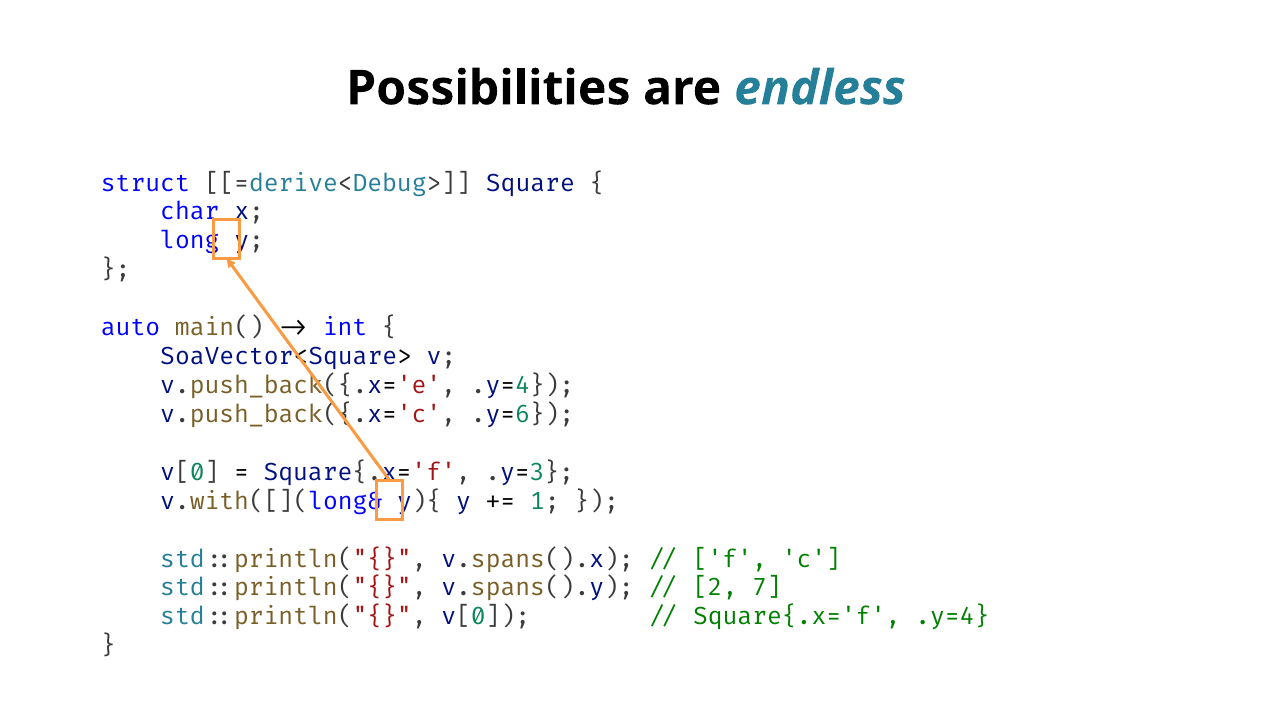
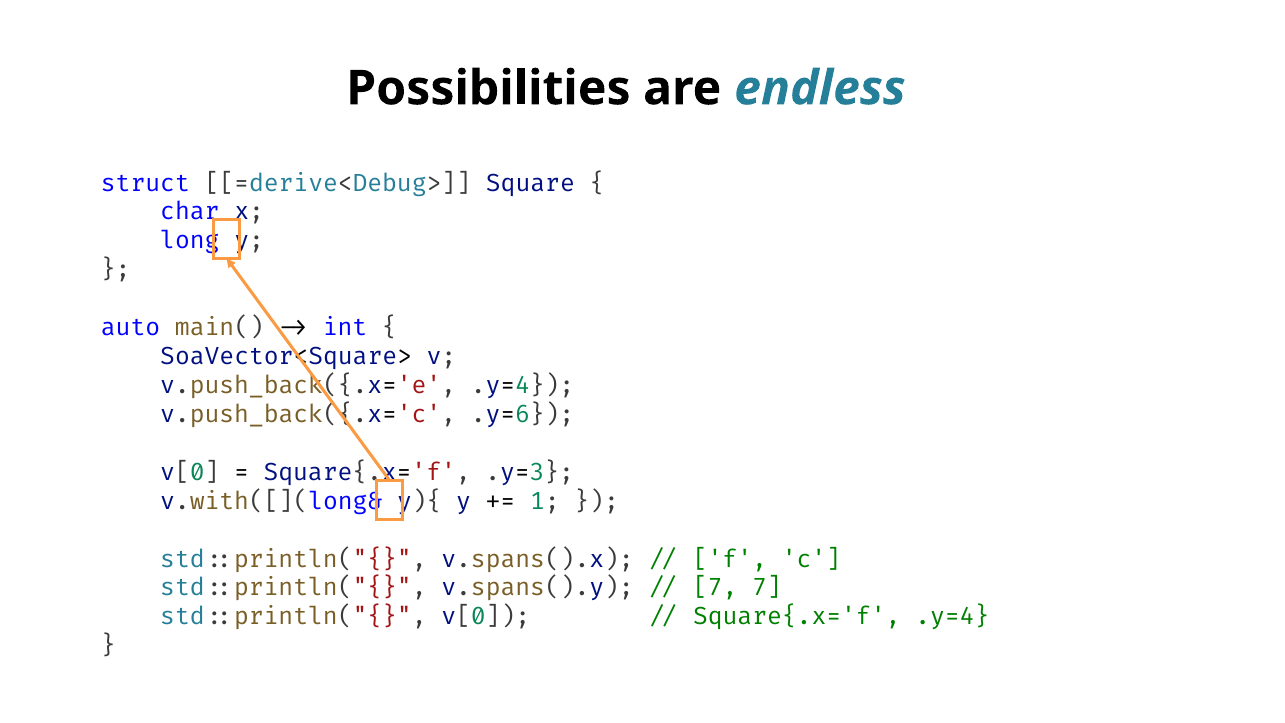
2: 2 -> 7 (715, 588)
